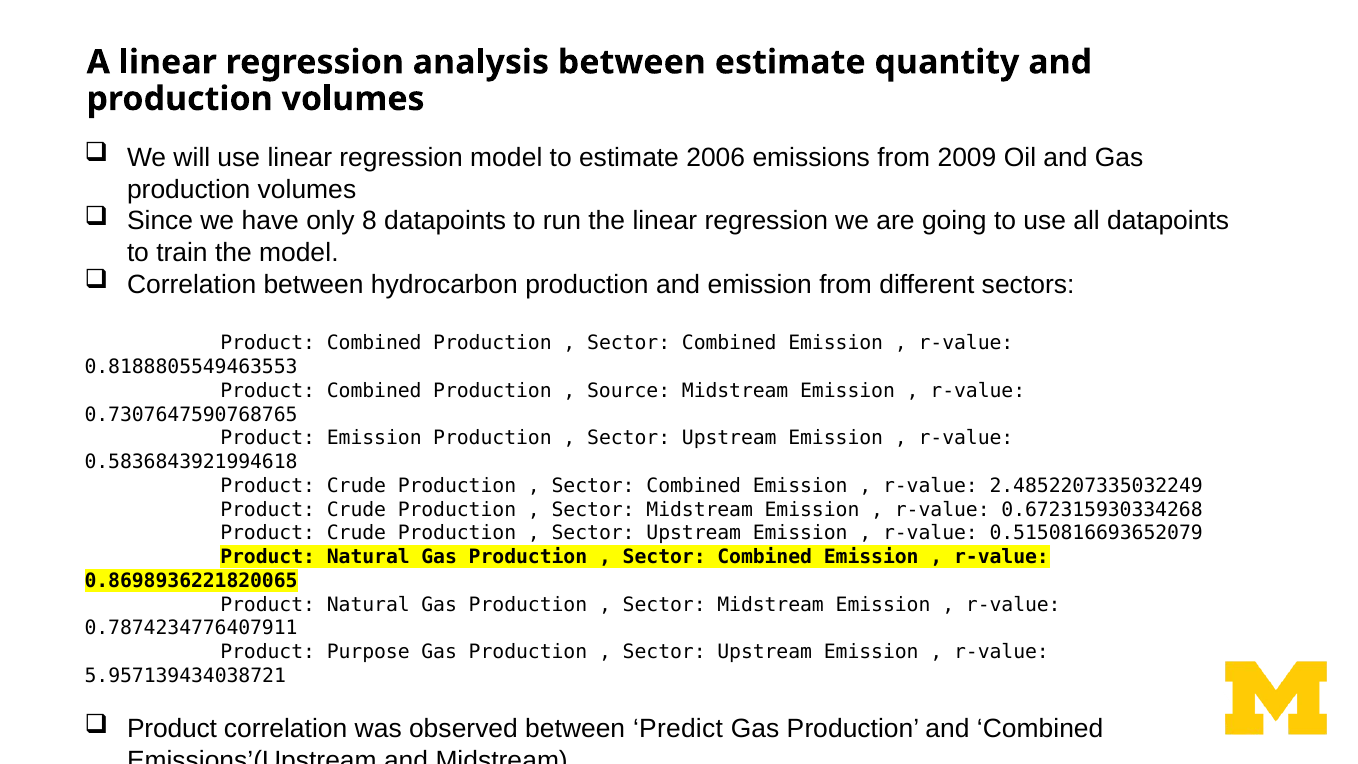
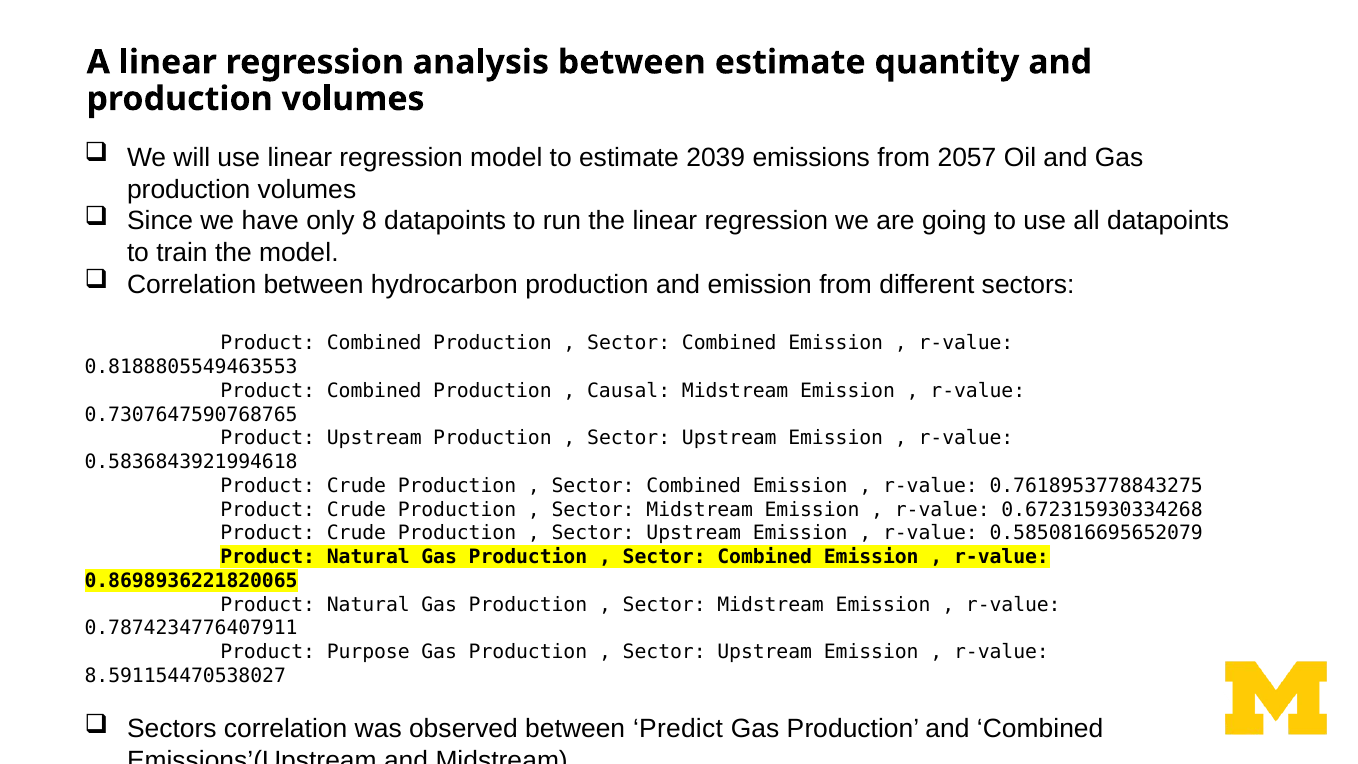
2006: 2006 -> 2039 (716, 158)
2009: 2009 -> 2057 (967, 158)
Source: Source -> Causal (629, 391)
Product Emission: Emission -> Upstream (374, 438)
2.4852207335032249: 2.4852207335032249 -> 0.7618953778843275 (1096, 486)
0.5150816693652079: 0.5150816693652079 -> 0.5850816695652079 (1096, 533)
5.957139434038721: 5.957139434038721 -> 8.591154470538027 (185, 676)
Product: Product -> Sectors (172, 729)
